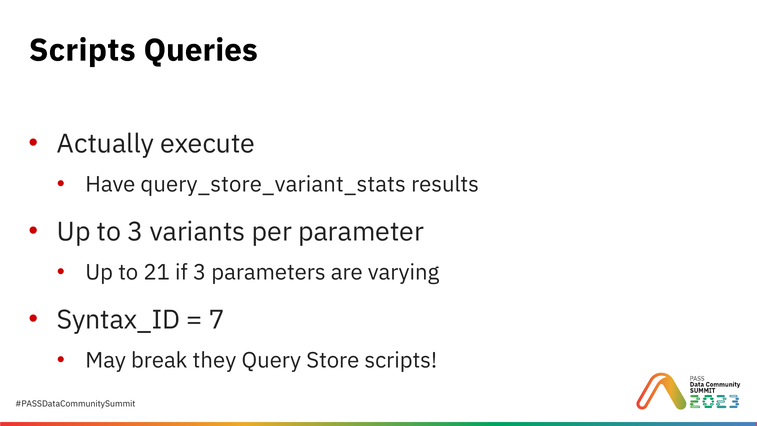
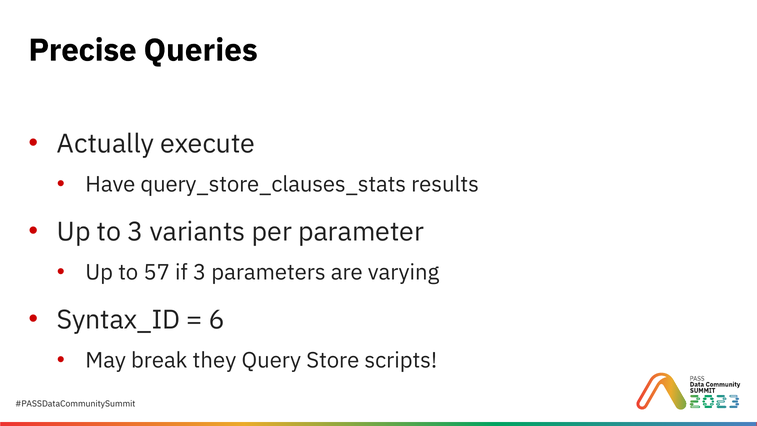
Scripts: Scripts -> Precise (83, 50)
query_store_variant_stats: query_store_variant_stats -> query_store_clauses_stats (273, 185)
21: 21 -> 57 (157, 273)
7: 7 -> 6 (217, 320)
